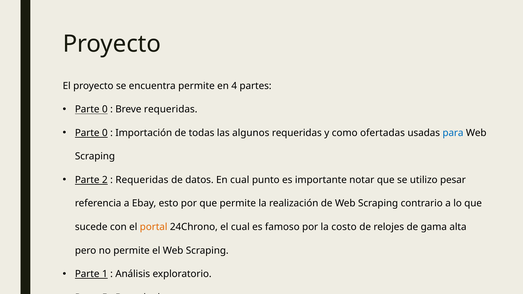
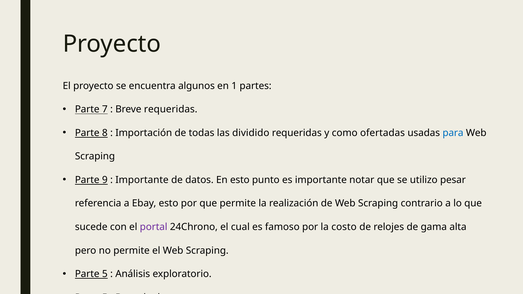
encuentra permite: permite -> algunos (196, 86)
4: 4 -> 1 (234, 86)
0: 0 -> 7 (105, 109)
0: 0 -> 8 (105, 133)
algunos: algunos -> dividido (251, 133)
2: 2 -> 9 (105, 180)
Requeridas: Requeridas -> Importante (142, 180)
En cual: cual -> esto (240, 180)
portal colour: orange -> purple (154, 227)
1: 1 -> 5 (105, 274)
